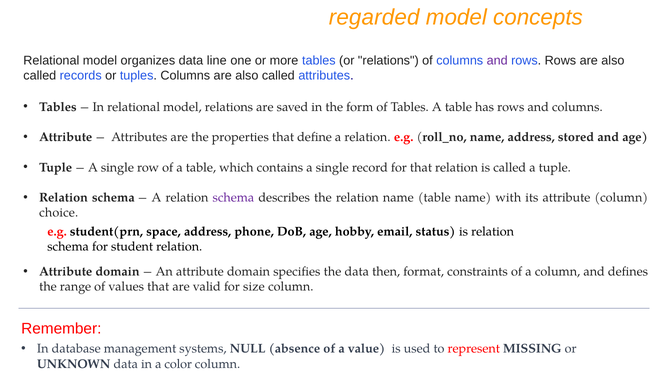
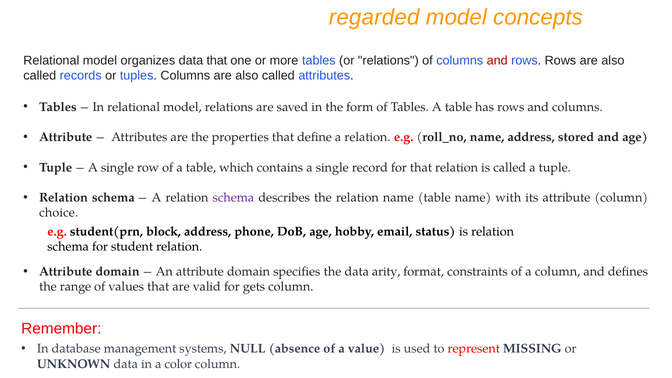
data line: line -> that (217, 61)
and colour: purple -> red (497, 61)
space: space -> block (164, 232)
then: then -> arity (386, 272)
size: size -> gets (254, 287)
